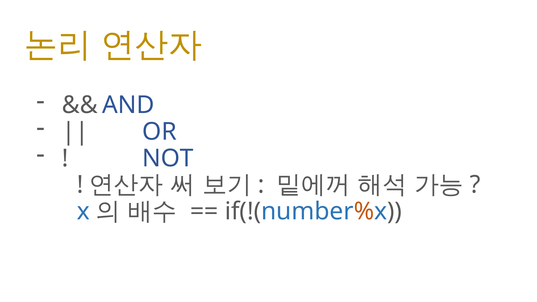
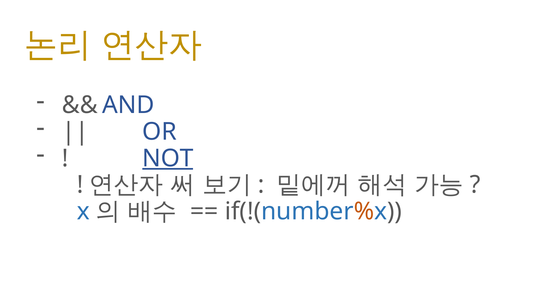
NOT underline: none -> present (168, 158)
